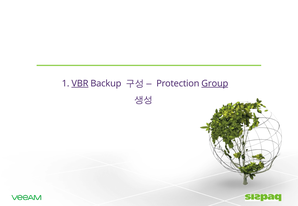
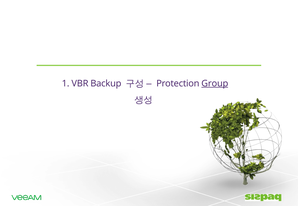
VBR underline: present -> none (80, 84)
